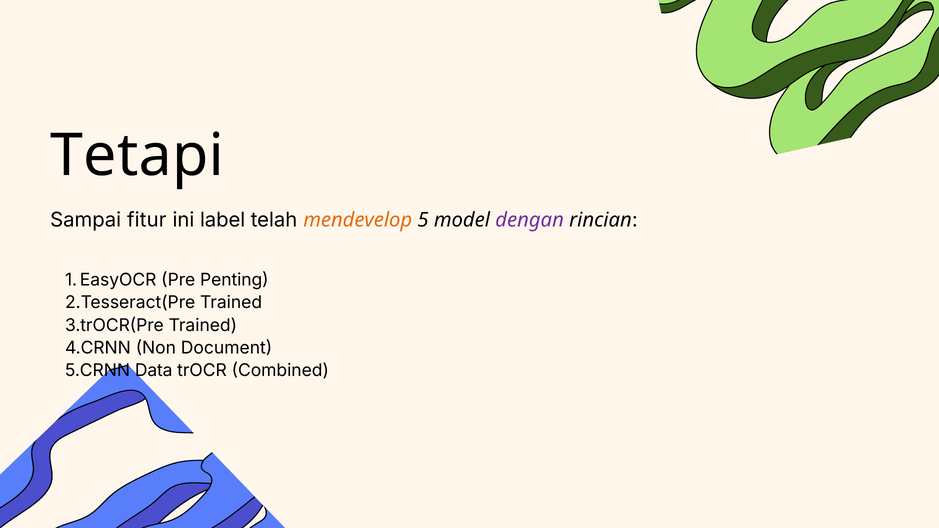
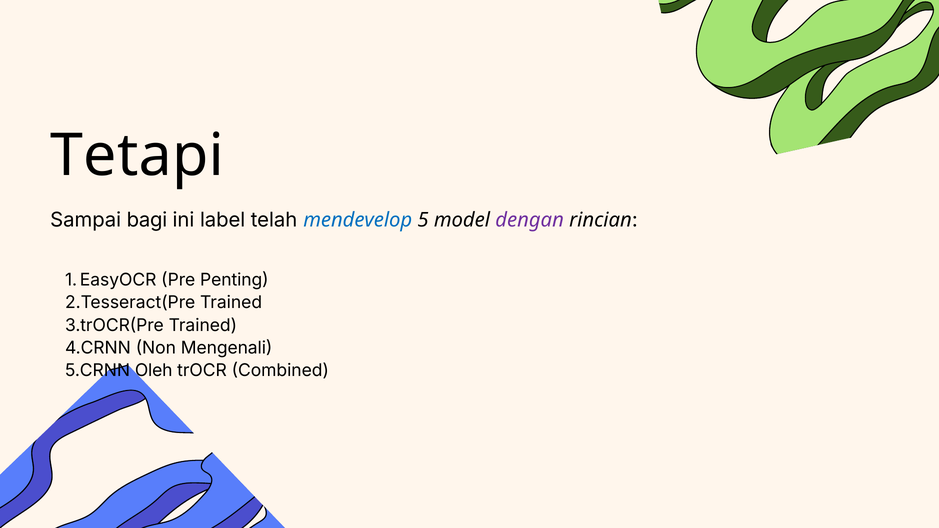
fitur: fitur -> bagi (147, 220)
mendevelop colour: orange -> blue (358, 220)
Document: Document -> Mengenali (227, 348)
Data: Data -> Oleh (154, 371)
